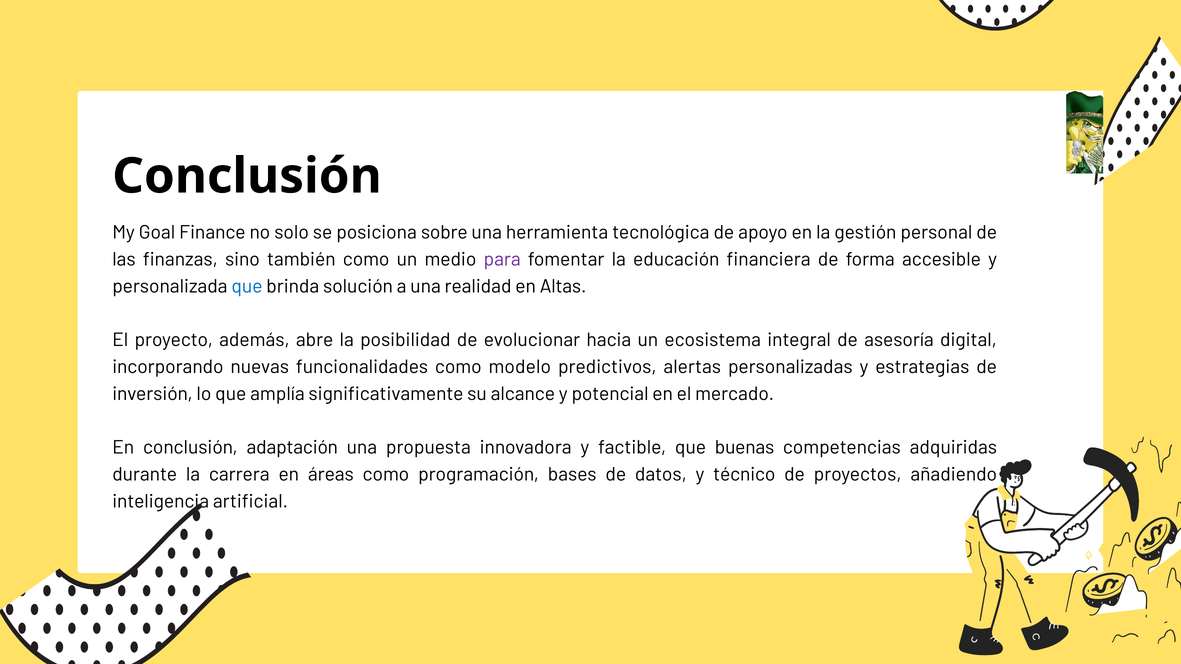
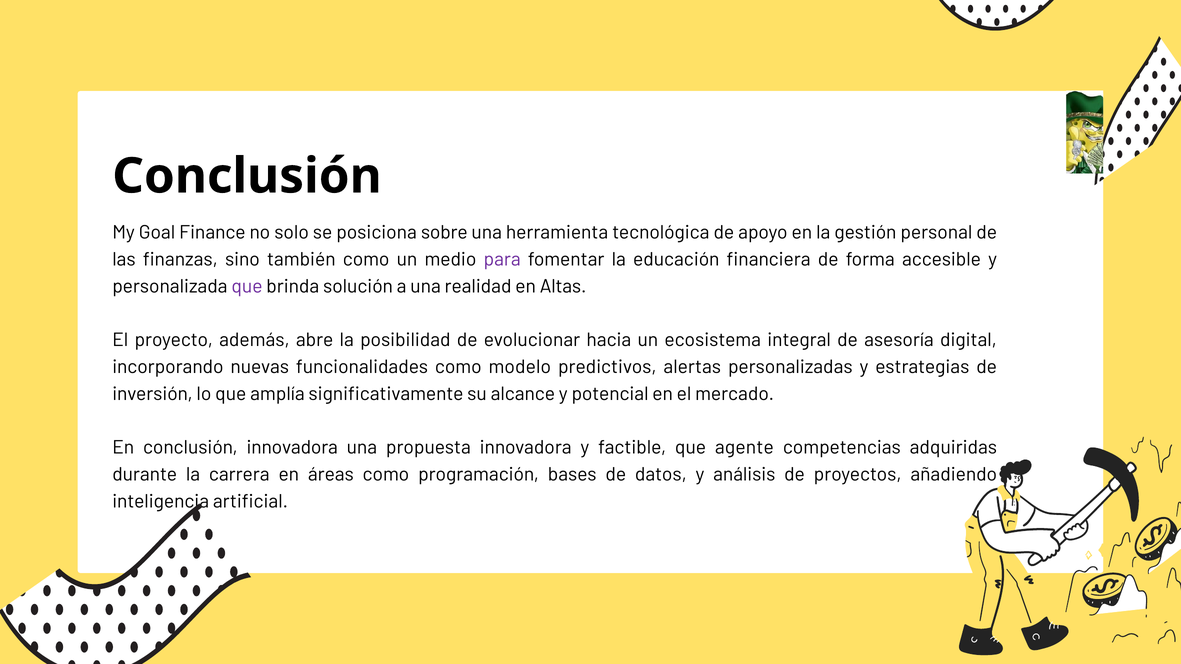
que colour: blue -> purple (247, 286)
conclusión adaptación: adaptación -> innovadora (292, 448)
buenas: buenas -> agente (744, 448)
técnico: técnico -> análisis (744, 475)
